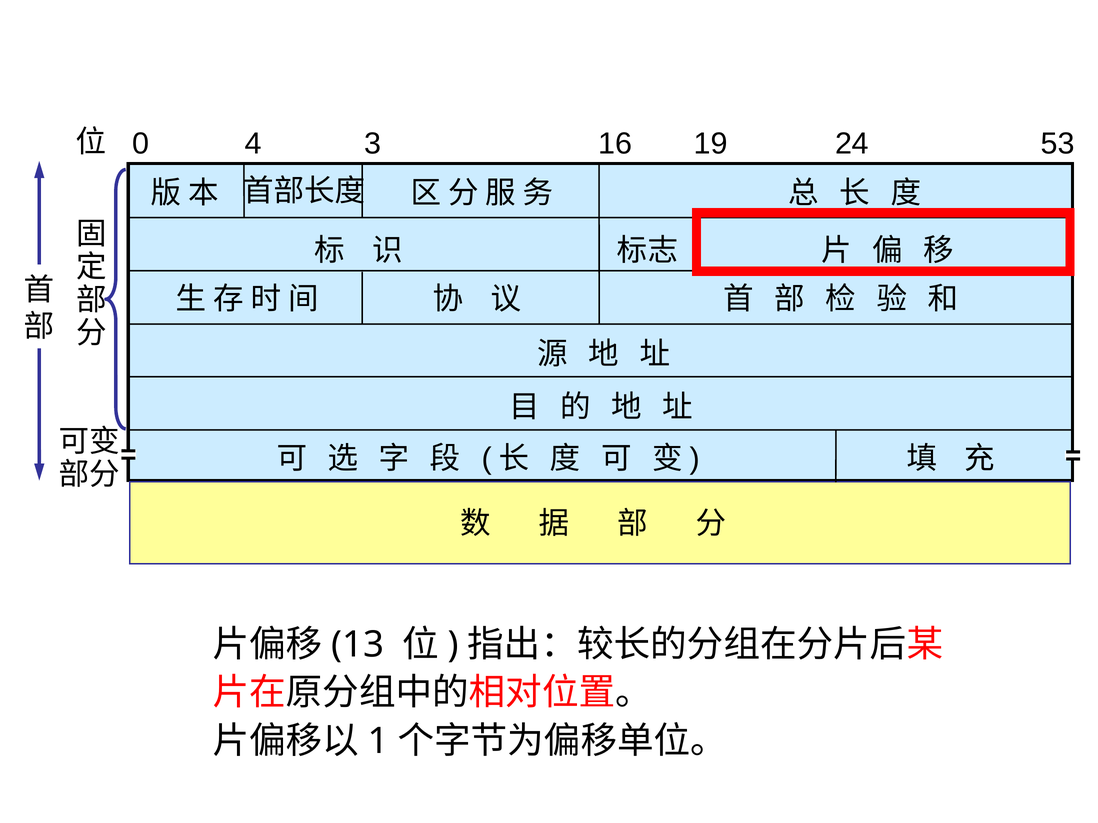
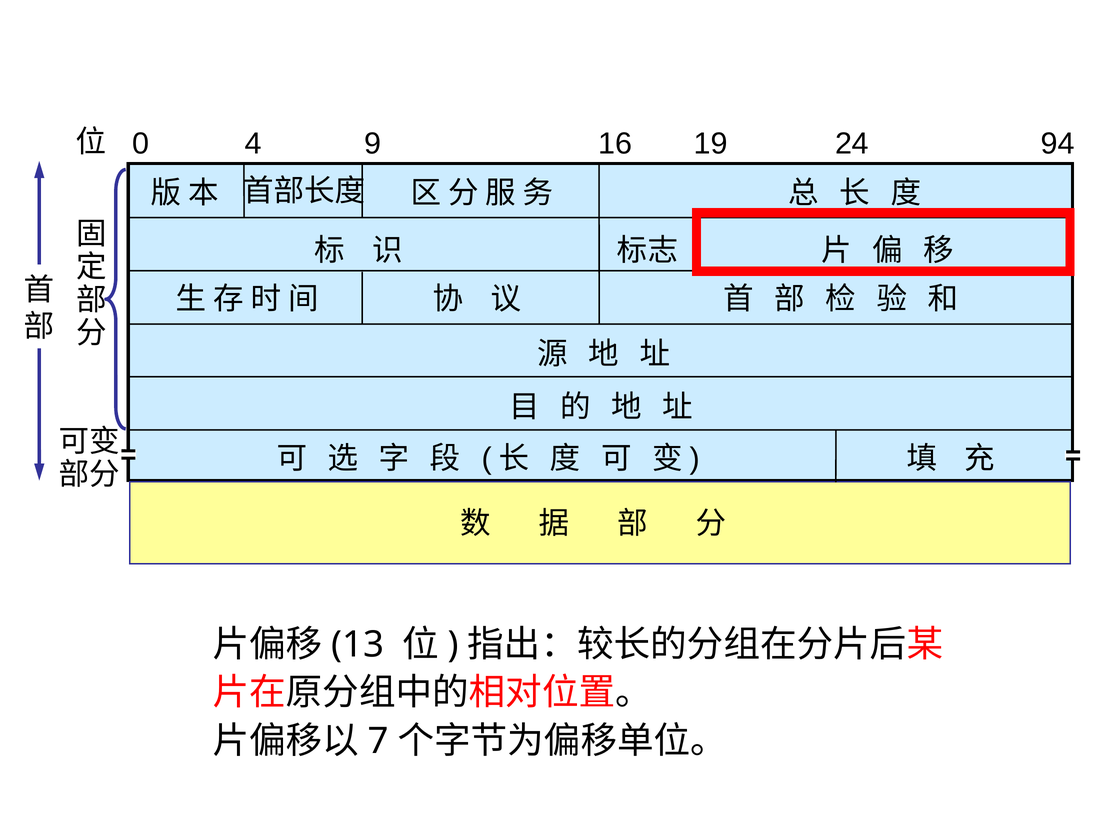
3: 3 -> 9 (373, 144)
53: 53 -> 94 (1058, 144)
1: 1 -> 7 (378, 741)
